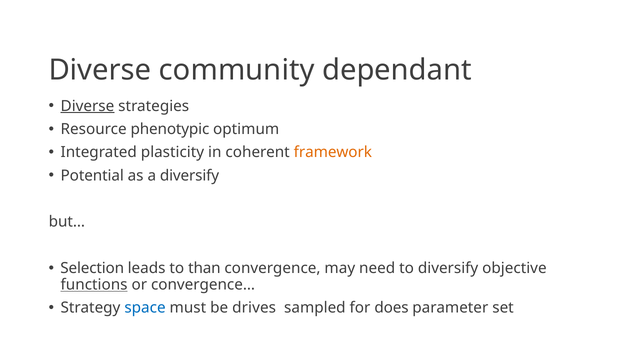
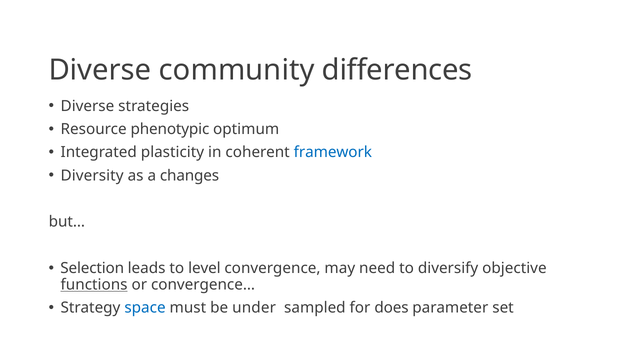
dependant: dependant -> differences (397, 70)
Diverse underline: present -> none (87, 106)
framework colour: orange -> blue (333, 152)
Potential: Potential -> Diversity (92, 176)
a diversify: diversify -> changes (190, 176)
than: than -> level (204, 268)
drives: drives -> under (254, 308)
